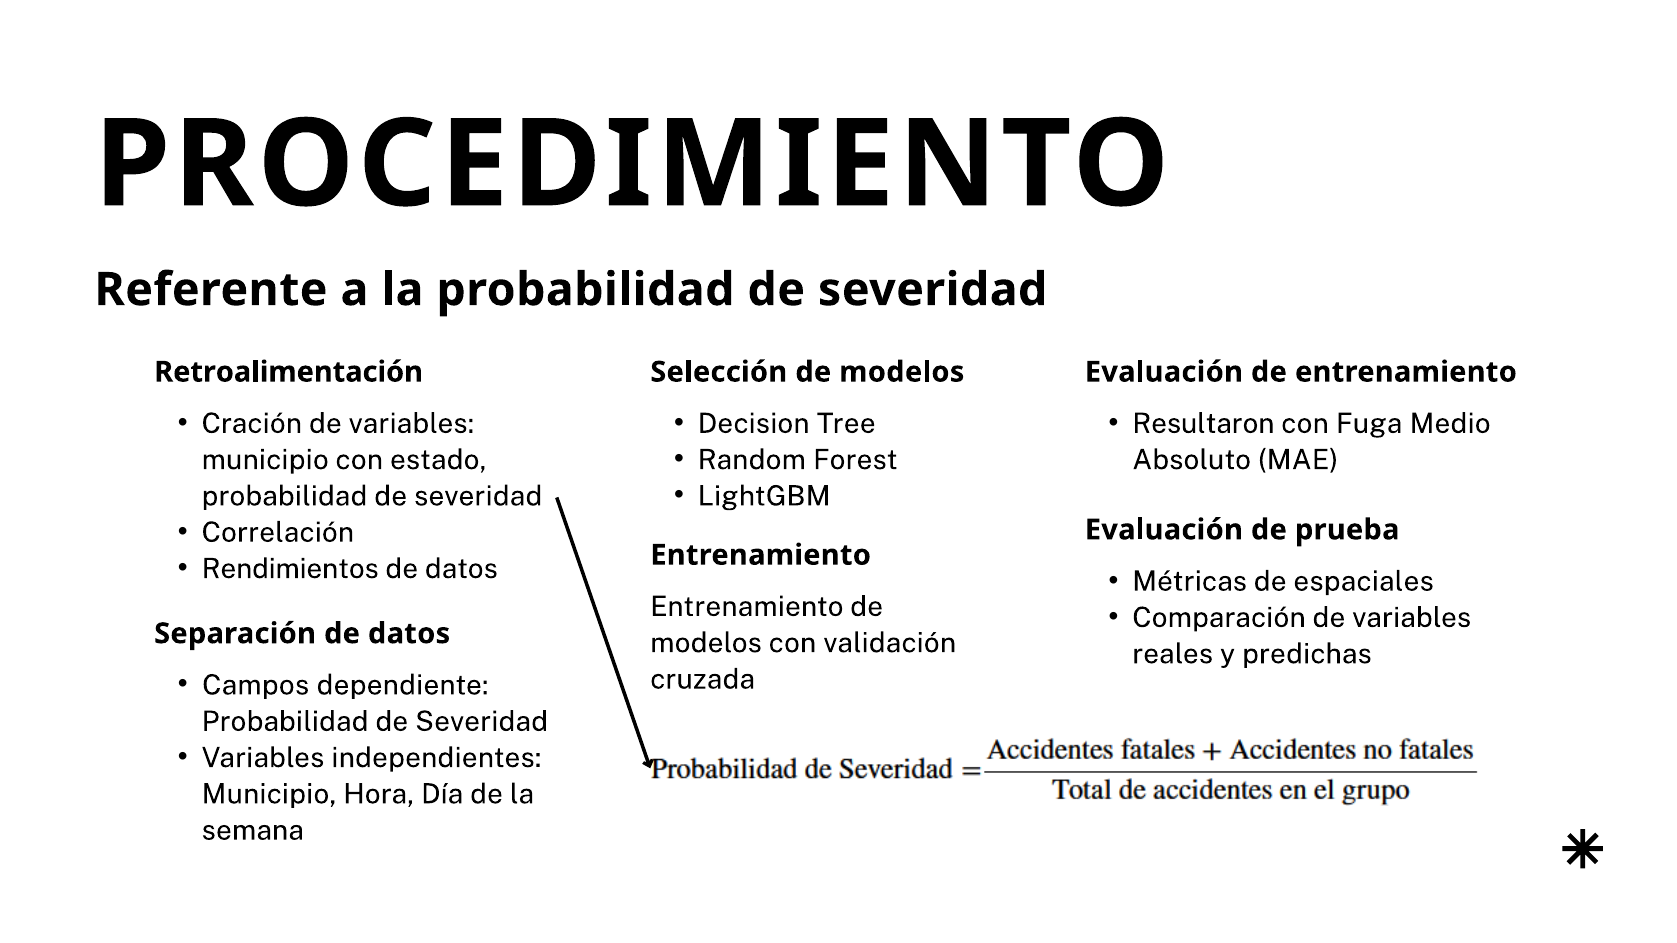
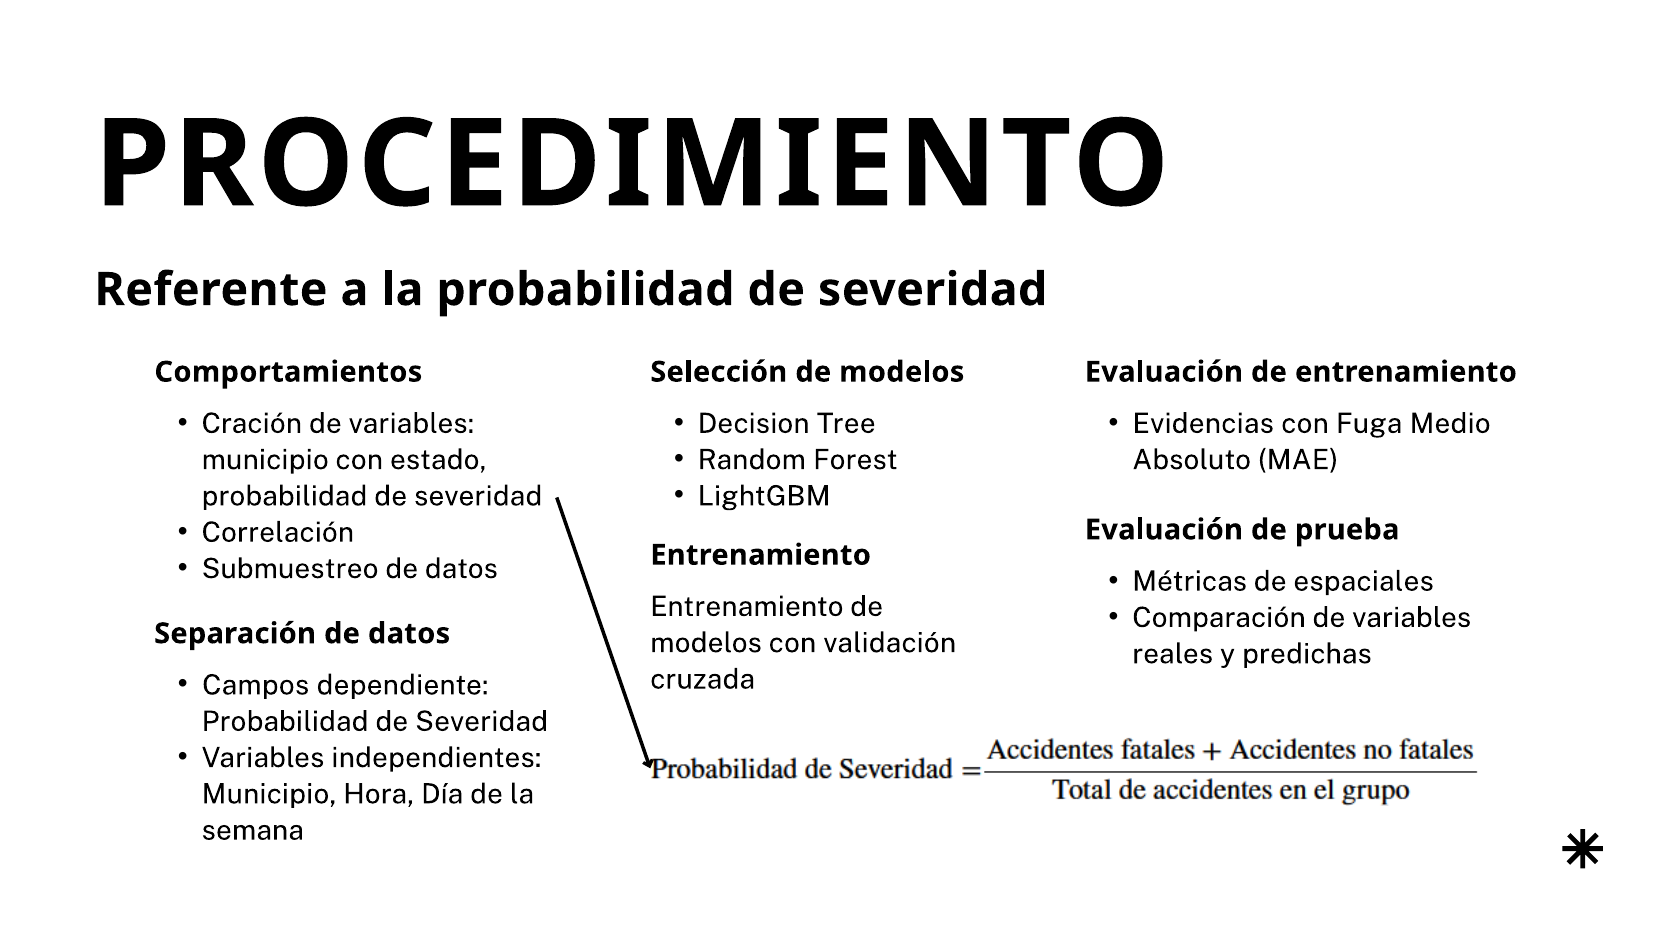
Retroalimentación: Retroalimentación -> Comportamientos (288, 372)
Resultaron: Resultaron -> Evidencias (1203, 424)
Rendimientos: Rendimientos -> Submuestreo (290, 569)
